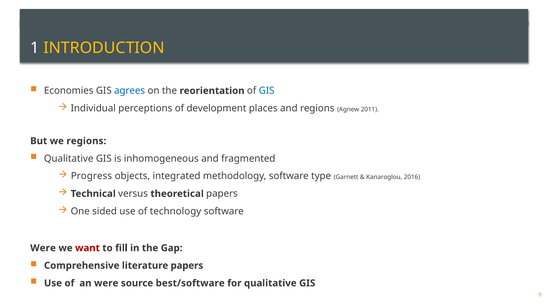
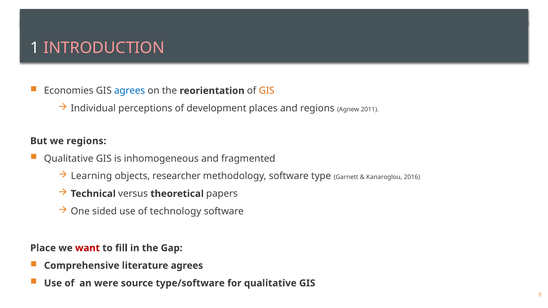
INTRODUCTION colour: yellow -> pink (104, 48)
GIS colour: blue -> orange (267, 91)
Progress: Progress -> Learning (91, 176)
integrated: integrated -> researcher (177, 176)
Were: Were -> Place (43, 248)
literature papers: papers -> agrees (187, 266)
best/software: best/software -> type/software (190, 283)
